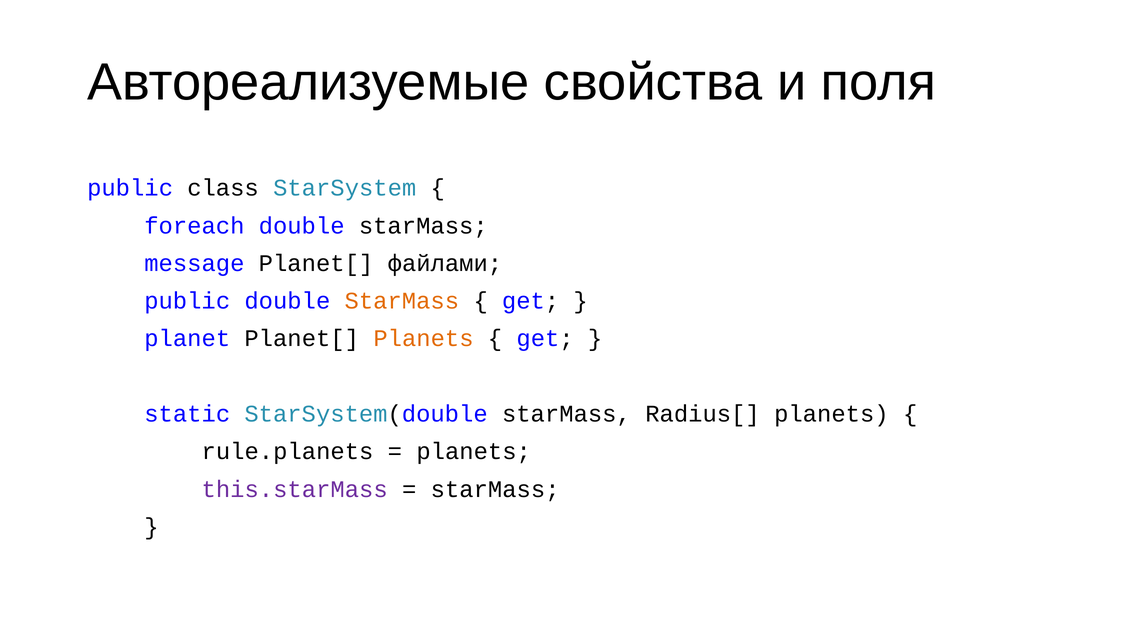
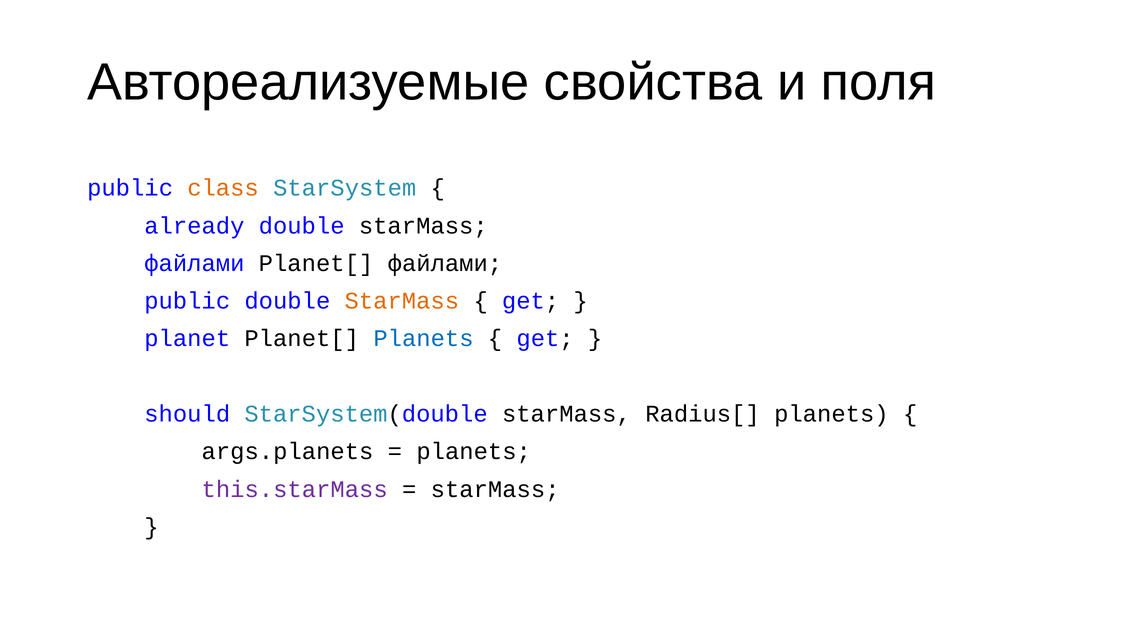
class colour: black -> orange (223, 188)
foreach: foreach -> already (194, 226)
message: message -> файлами (194, 263)
Planets colour: orange -> blue (423, 339)
static: static -> should (187, 414)
rule.planets: rule.planets -> args.planets (287, 451)
